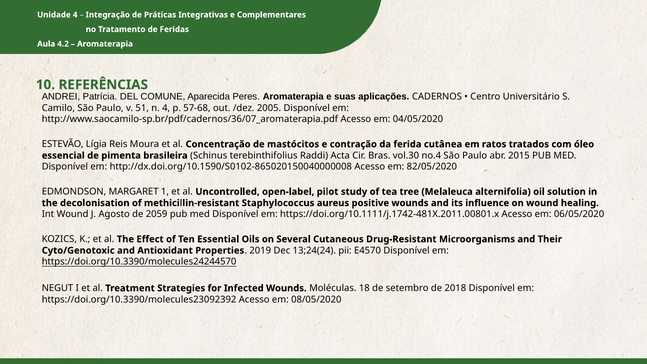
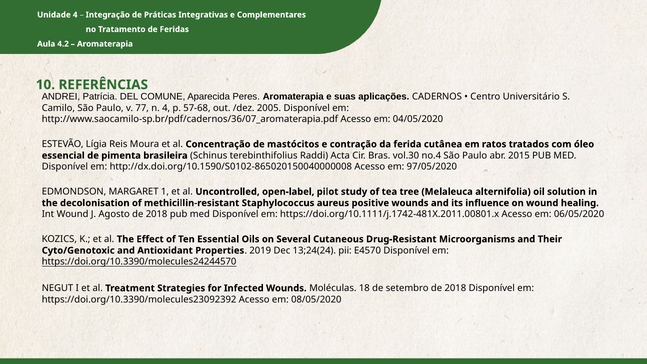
51: 51 -> 77 (142, 108)
82/05/2020: 82/05/2020 -> 97/05/2020 (432, 167)
Agosto de 2059: 2059 -> 2018 (157, 214)
